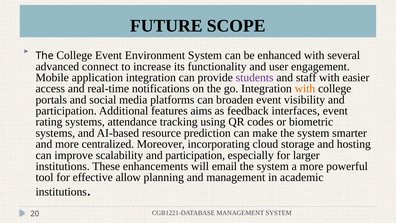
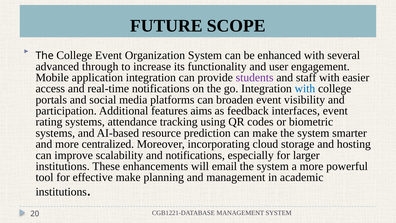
Environment: Environment -> Organization (155, 55)
connect: connect -> through (100, 66)
with colour: orange -> blue (305, 89)
scalability and participation: participation -> notifications (195, 155)
effective allow: allow -> make (128, 177)
